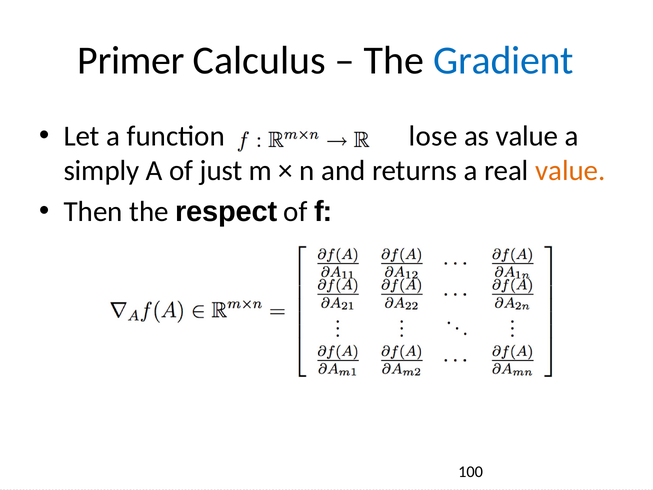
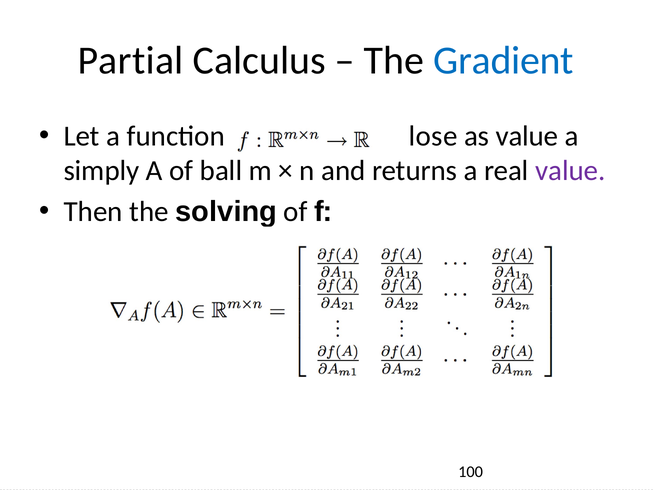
Primer: Primer -> Partial (131, 60)
just: just -> ball (221, 171)
value colour: orange -> purple (570, 171)
respect: respect -> solving (226, 211)
